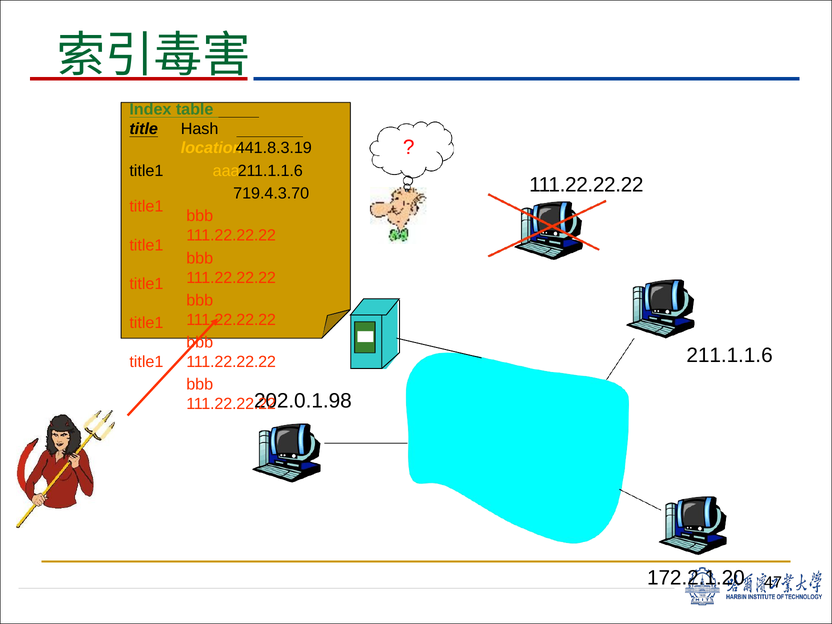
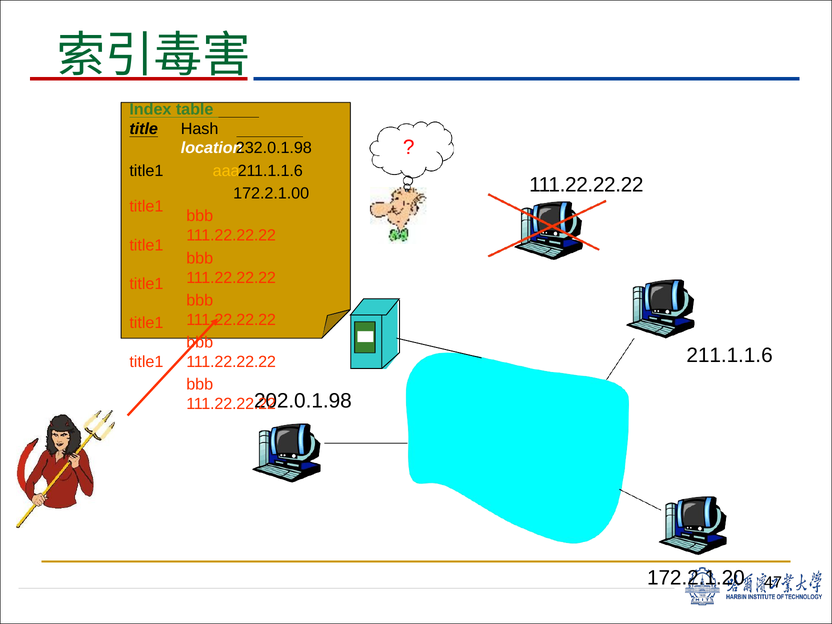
location colour: yellow -> white (212, 148)
441.8.3.19: 441.8.3.19 -> 232.0.1.98 (274, 148)
719.4.3.70: 719.4.3.70 -> 172.2.1.00 (271, 193)
